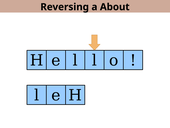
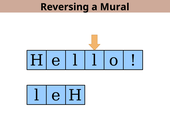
About: About -> Mural (115, 7)
